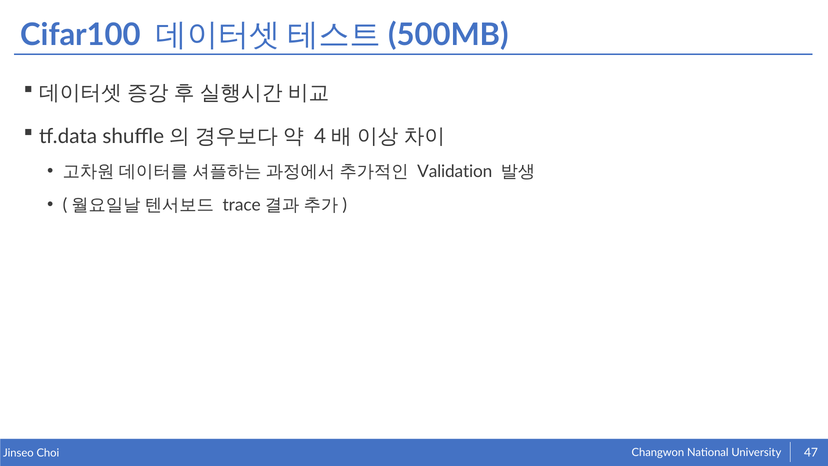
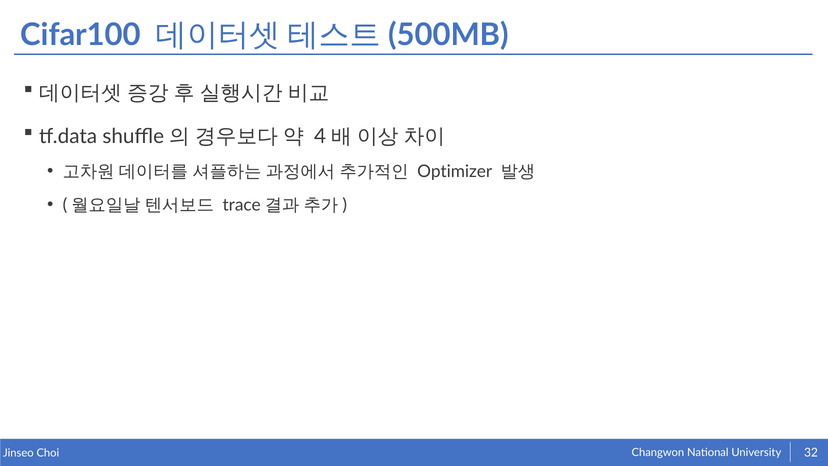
Validation: Validation -> Optimizer (455, 172)
47: 47 -> 32 (811, 452)
